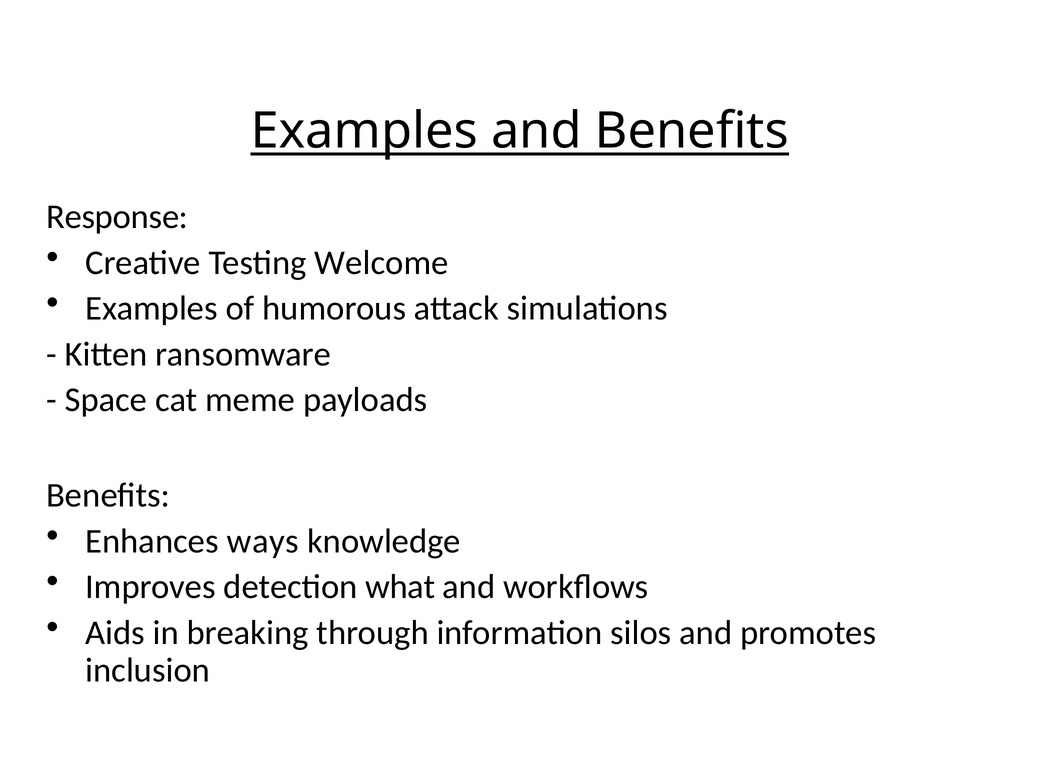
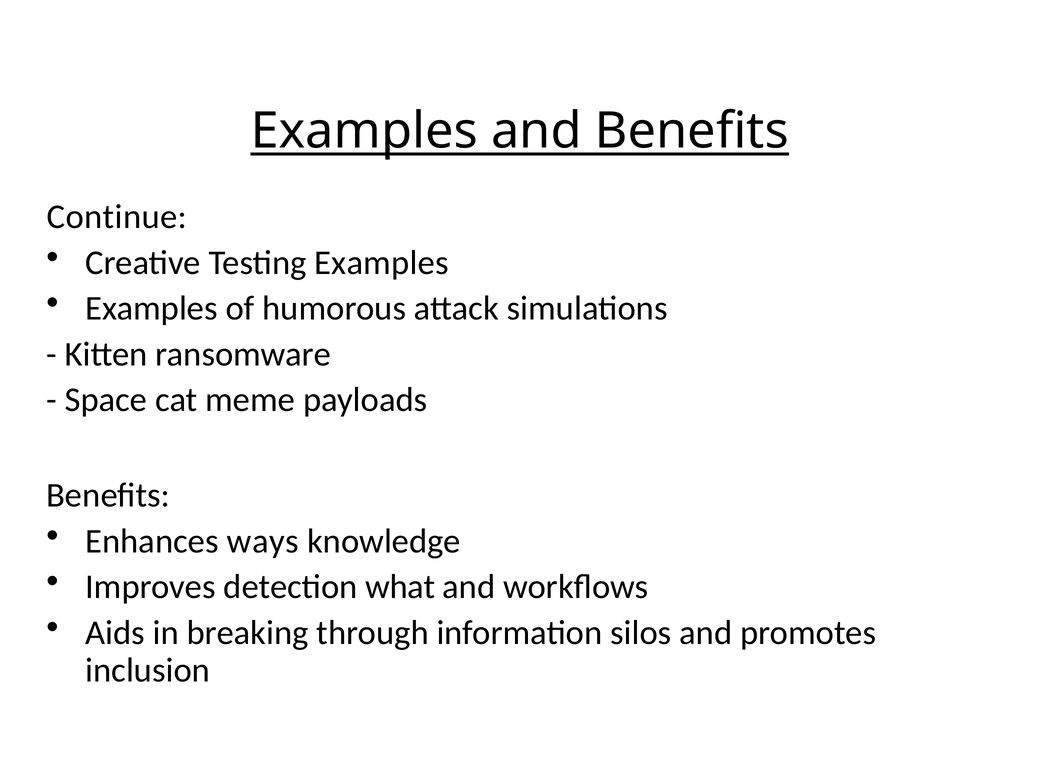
Response: Response -> Continue (117, 217)
Testing Welcome: Welcome -> Examples (381, 263)
